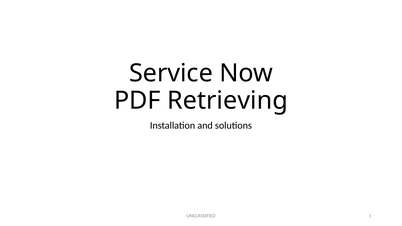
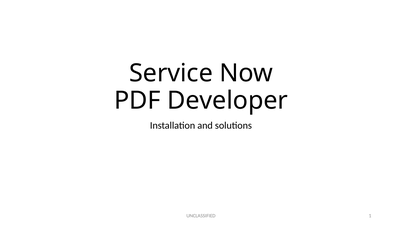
Retrieving: Retrieving -> Developer (228, 100)
